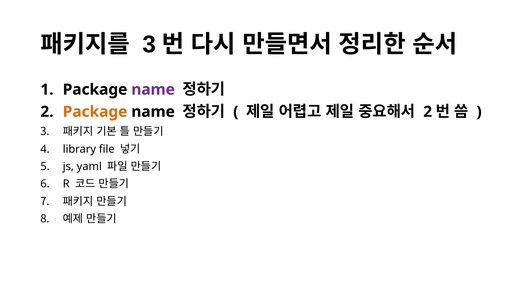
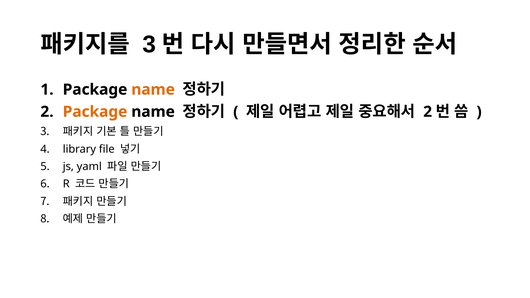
name colour: purple -> orange (153, 90)
